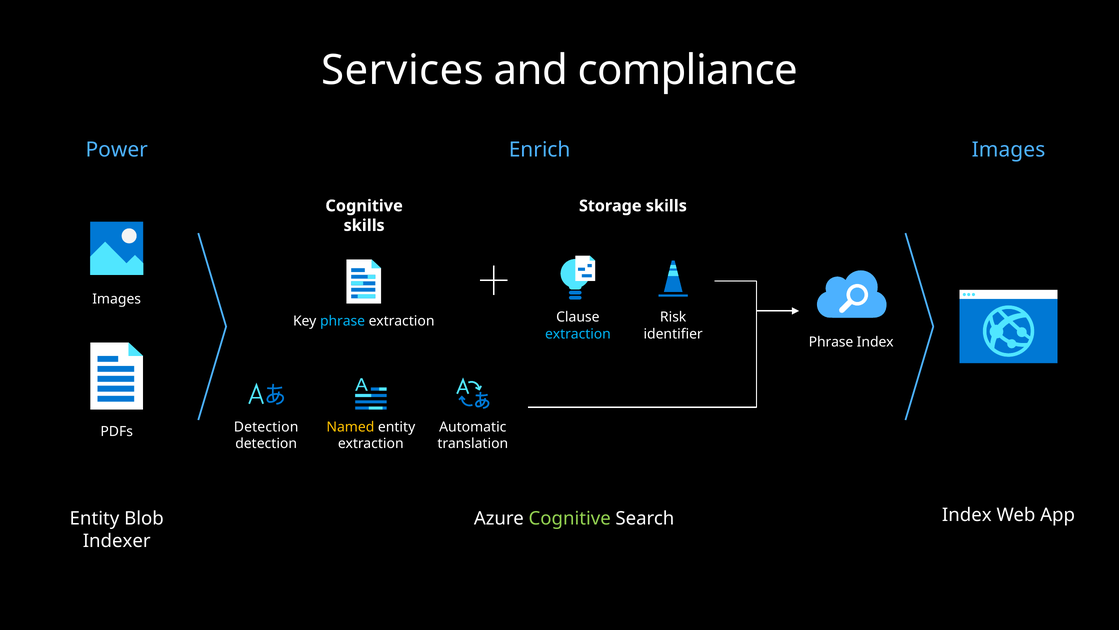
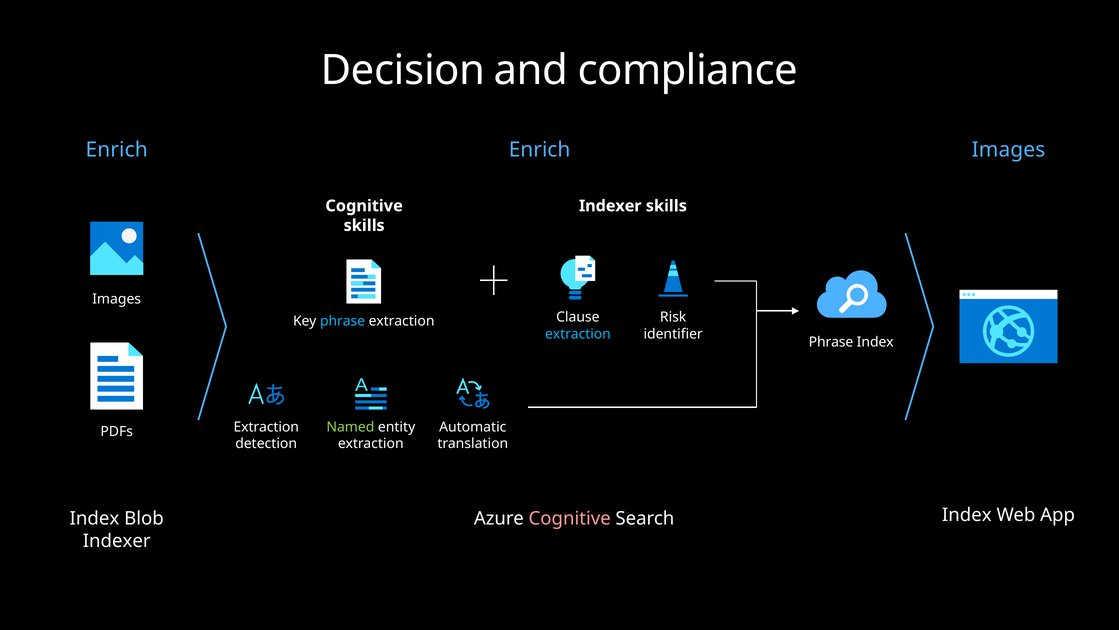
Services: Services -> Decision (403, 70)
Power: Power -> Enrich (117, 150)
Storage: Storage -> Indexer (610, 206)
Detection: Detection -> Extraction (266, 427)
Named colour: yellow -> light green (350, 427)
Entity: Entity -> Index (94, 518)
Cognitive colour: light green -> pink (570, 518)
